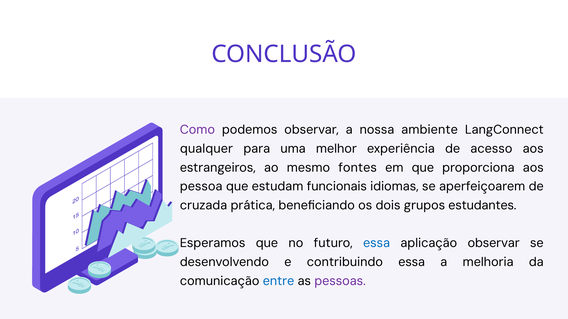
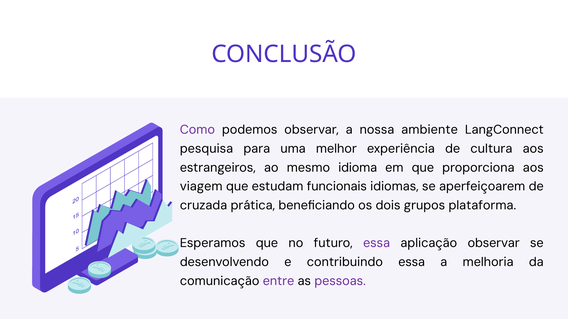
qualquer: qualquer -> pesquisa (206, 149)
acesso: acesso -> cultura (491, 149)
fontes: fontes -> idioma (358, 168)
pessoa: pessoa -> viagem (201, 187)
estudantes: estudantes -> plataforma (482, 206)
essa colour: blue -> purple (377, 243)
entre colour: blue -> purple (279, 281)
